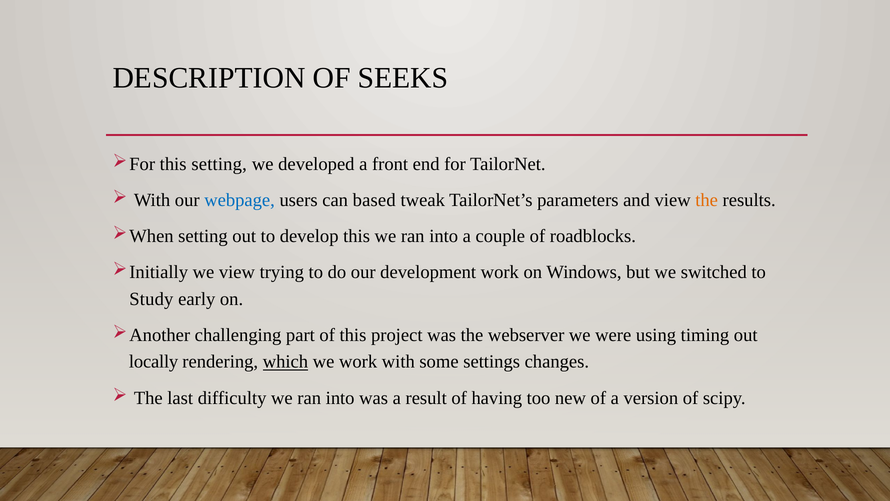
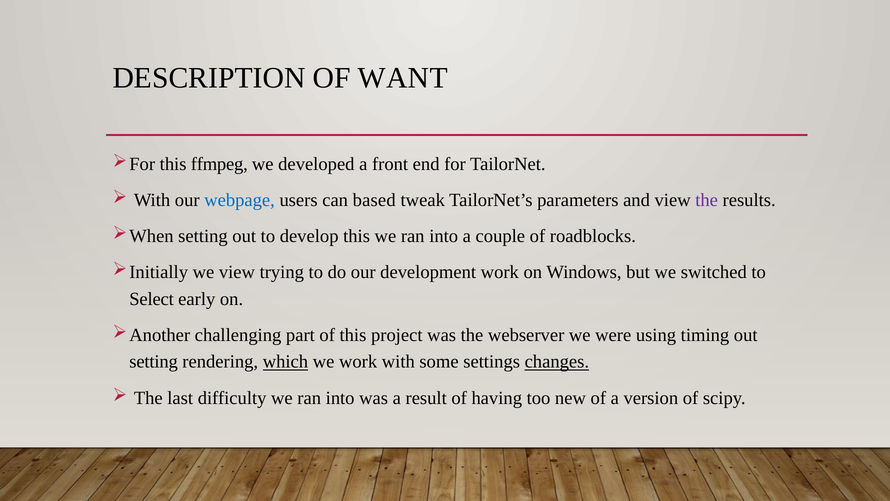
SEEKS: SEEKS -> WANT (403, 78)
this setting: setting -> ffmpeg (219, 164)
the colour: orange -> purple (707, 200)
Study: Study -> Select (152, 299)
locally: locally -> setting (154, 362)
changes underline: none -> present (557, 362)
